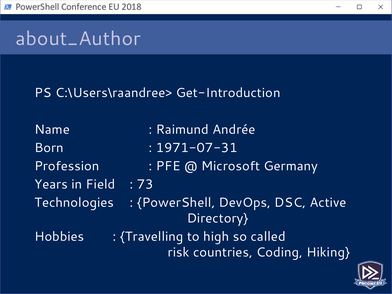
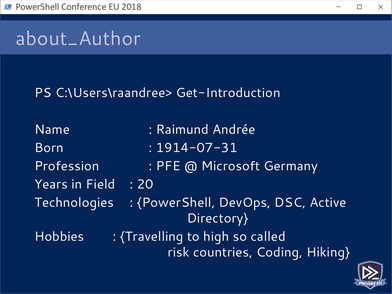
1971-07-31: 1971-07-31 -> 1914-07-31 (197, 148)
73: 73 -> 20 (145, 184)
